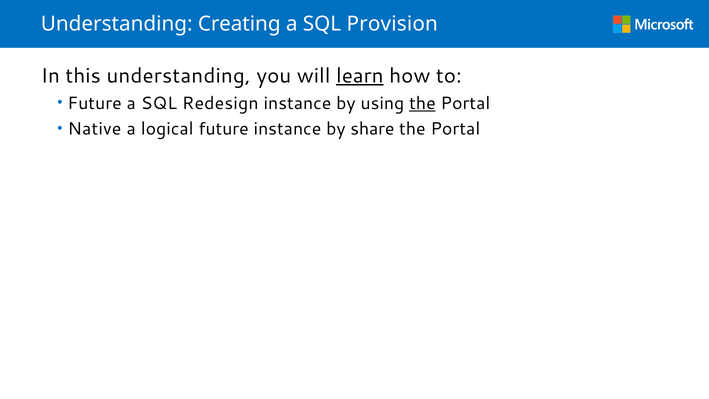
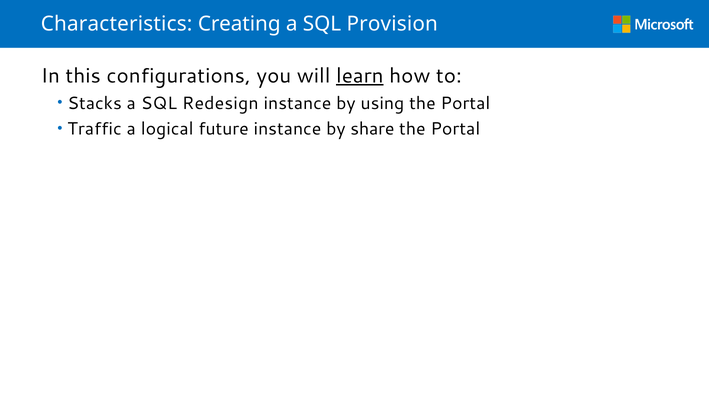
Understanding: Understanding -> Characteristics (117, 24)
this understanding: understanding -> configurations (179, 76)
Future: Future -> Stacks (95, 103)
the underline: present -> none (422, 103)
Native: Native -> Traffic (95, 129)
